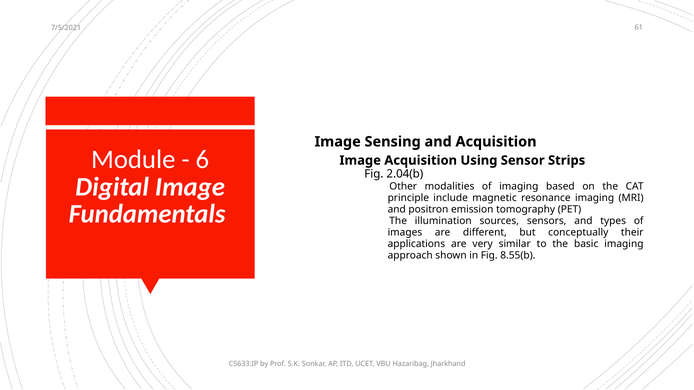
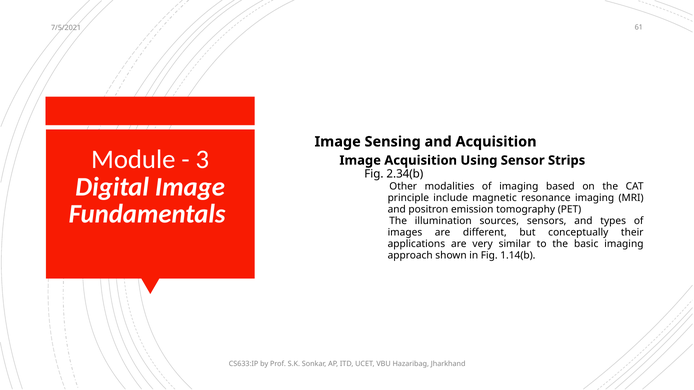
6: 6 -> 3 (202, 160)
2.04(b: 2.04(b -> 2.34(b (405, 174)
8.55(b: 8.55(b -> 1.14(b (518, 256)
